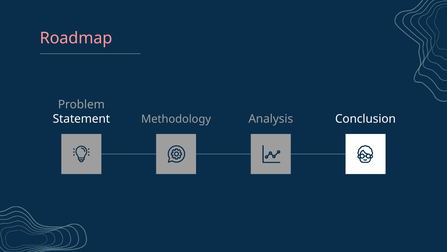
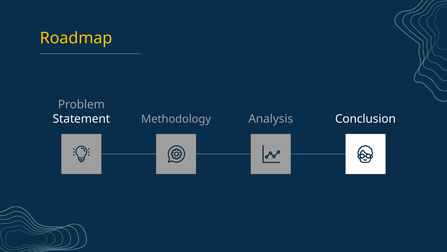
Roadmap colour: pink -> yellow (76, 38)
